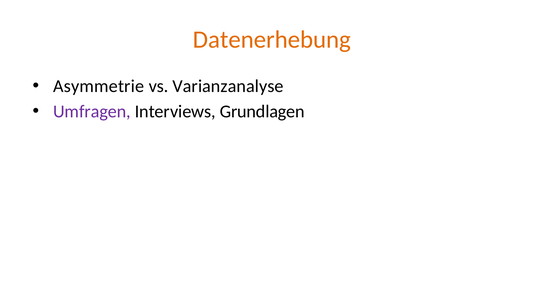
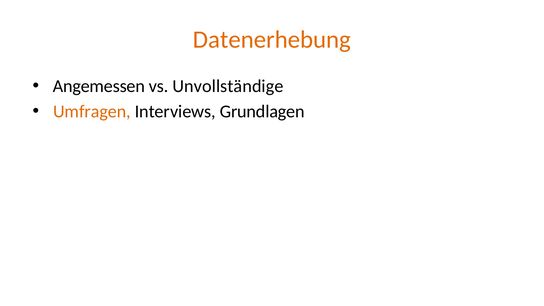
Asymmetrie: Asymmetrie -> Angemessen (99, 86)
Varianzanalyse: Varianzanalyse -> Unvollständige (228, 86)
Umfragen colour: purple -> orange (92, 112)
